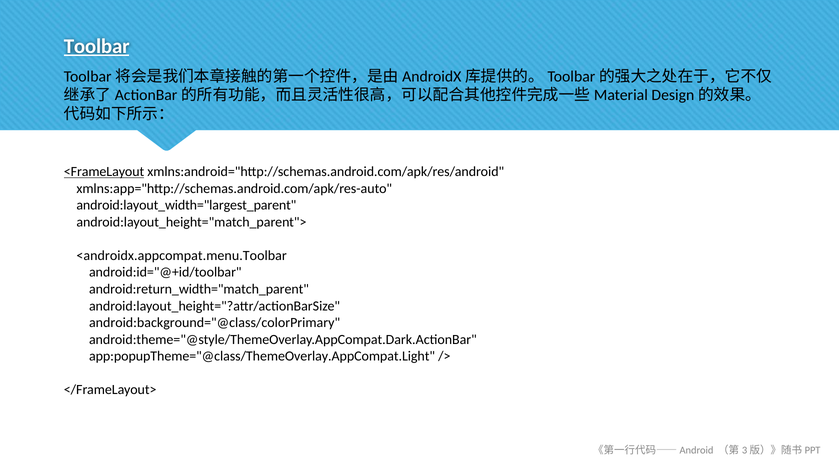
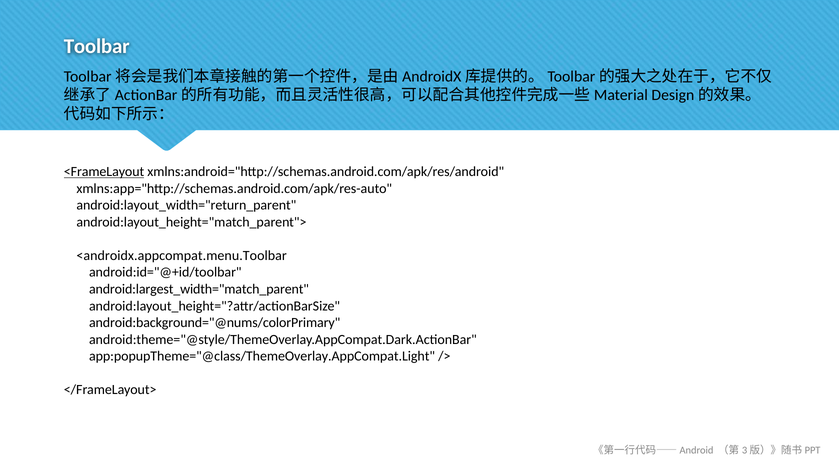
Toolbar underline: present -> none (97, 46)
android:layout_width="largest_parent: android:layout_width="largest_parent -> android:layout_width="return_parent (186, 205)
android:return_width="match_parent: android:return_width="match_parent -> android:largest_width="match_parent (199, 289)
android:background="@class/colorPrimary: android:background="@class/colorPrimary -> android:background="@nums/colorPrimary (215, 323)
